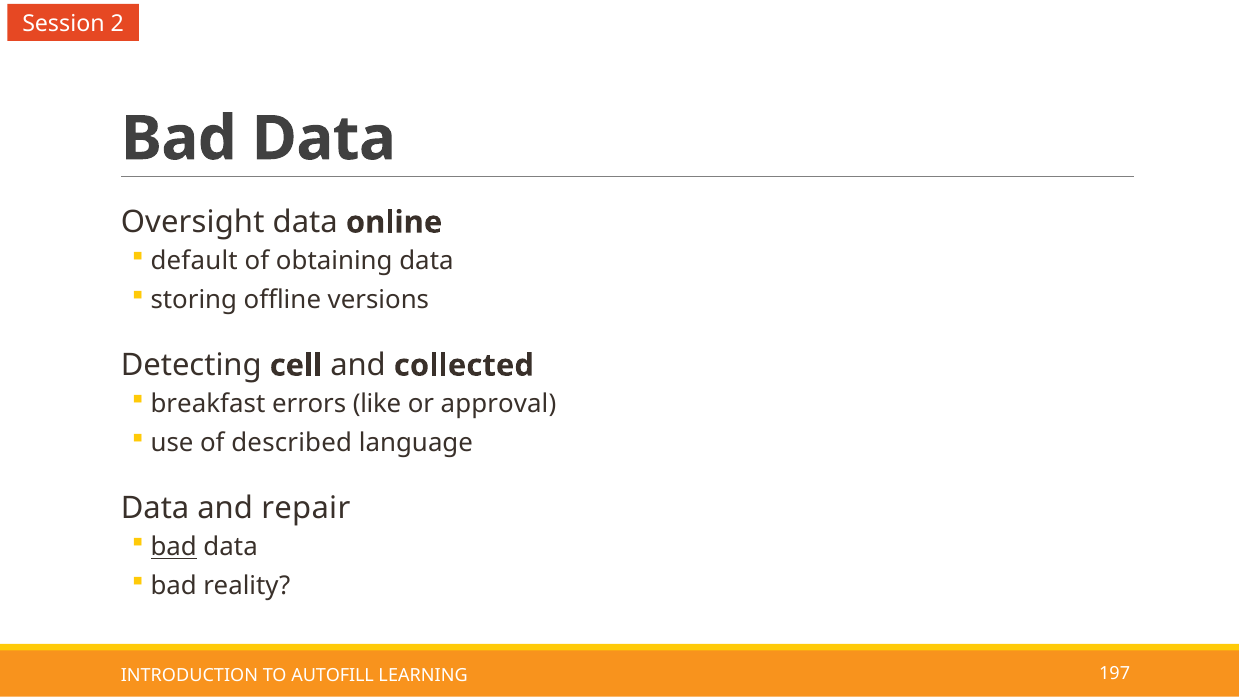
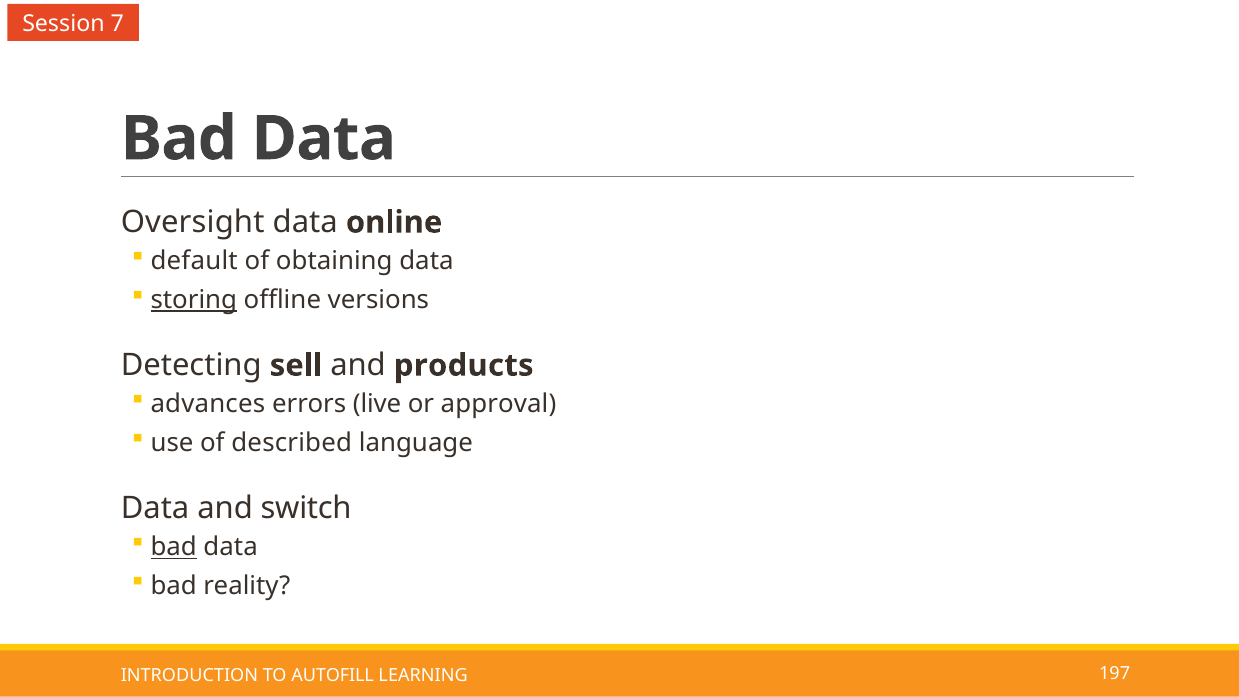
2: 2 -> 7 (117, 24)
storing underline: none -> present (194, 300)
cell: cell -> sell (296, 365)
collected: collected -> products (464, 365)
breakfast: breakfast -> advances (208, 404)
like: like -> live (377, 404)
repair: repair -> switch (306, 509)
